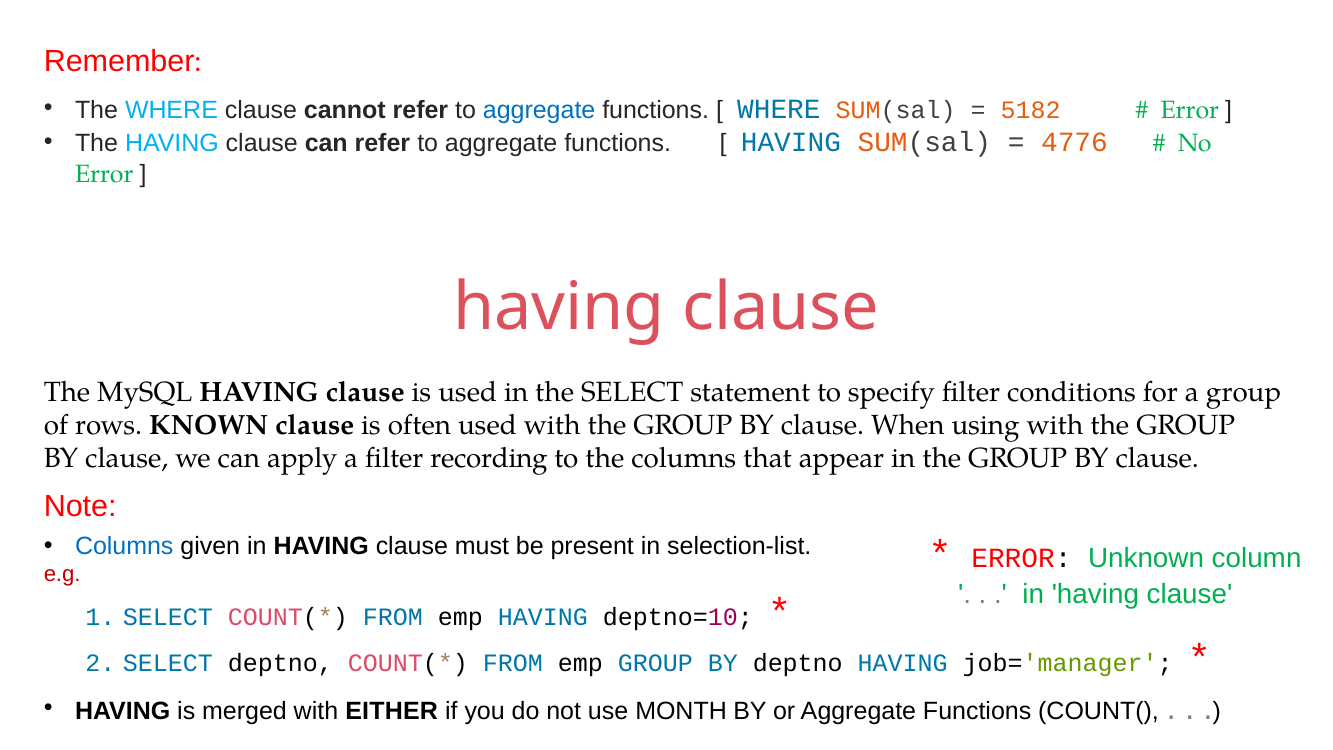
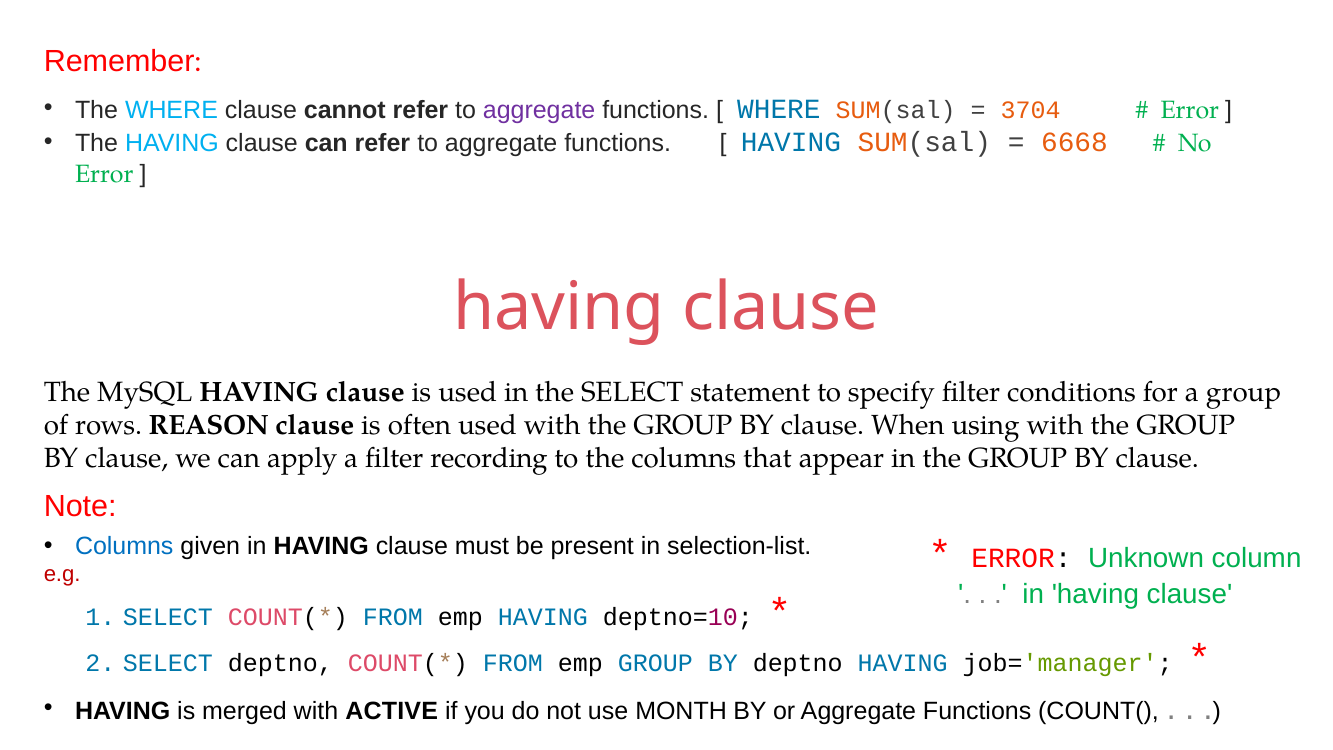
aggregate colour: blue -> purple (539, 110)
5182: 5182 -> 3704 (1031, 110)
4776: 4776 -> 6668 (1074, 143)
KNOWN: KNOWN -> REASON (209, 425)
EITHER: EITHER -> ACTIVE (392, 711)
